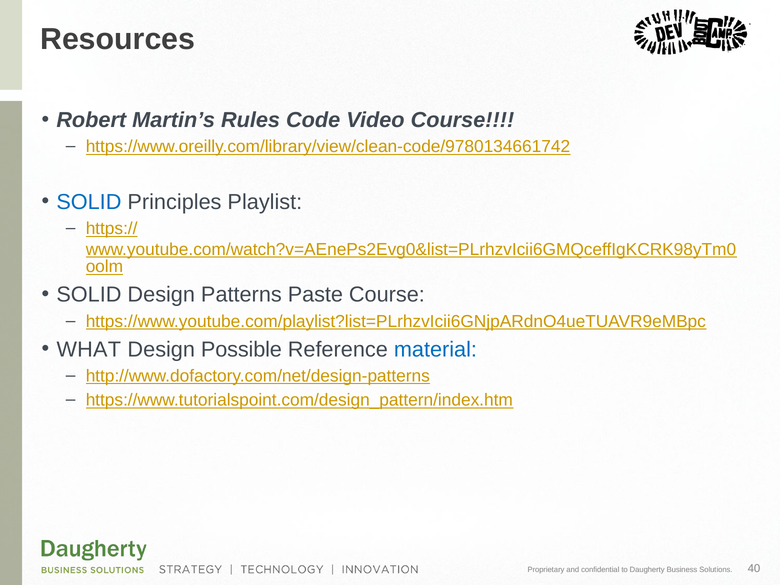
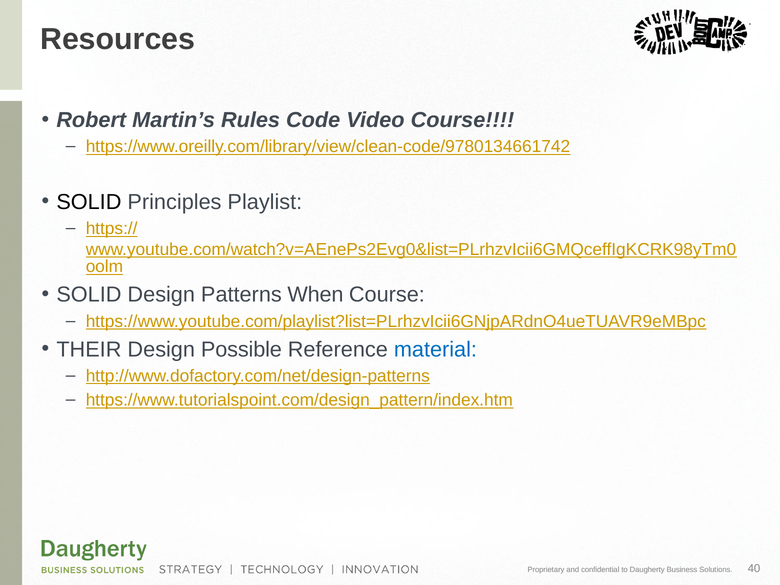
SOLID colour: blue -> black (89, 202)
Paste: Paste -> When (315, 295)
WHAT: WHAT -> THEIR (89, 349)
